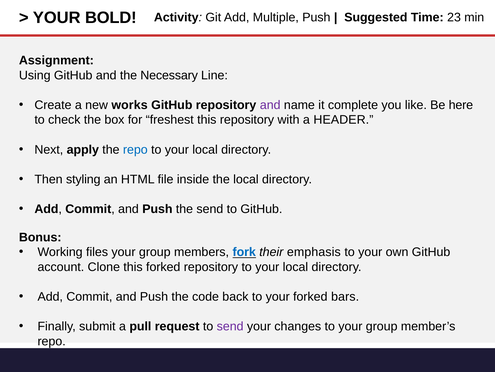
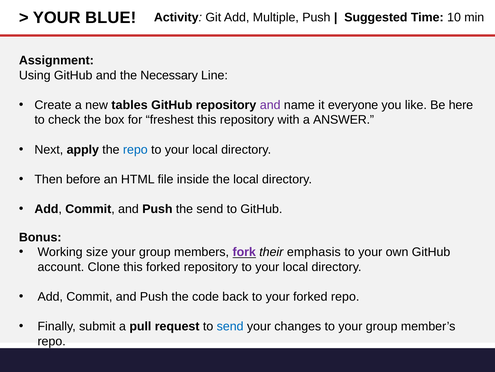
BOLD: BOLD -> BLUE (111, 18)
23: 23 -> 10 (454, 18)
works: works -> tables (130, 105)
complete: complete -> everyone (353, 105)
HEADER: HEADER -> ANSWER (344, 120)
styling: styling -> before (83, 179)
files: files -> size (97, 252)
fork colour: blue -> purple (244, 252)
forked bars: bars -> repo (345, 296)
send colour: purple -> blue (230, 326)
